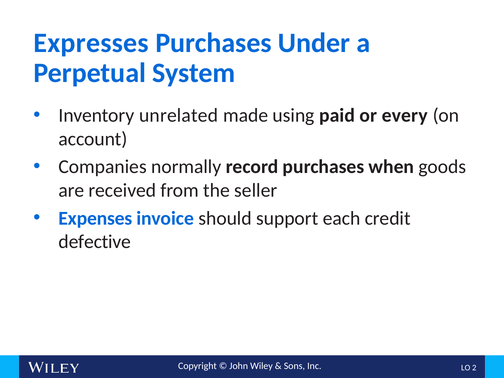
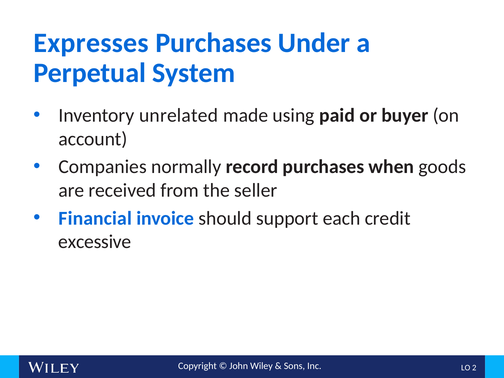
every: every -> buyer (405, 115)
Expenses: Expenses -> Financial (95, 218)
defective: defective -> excessive (95, 242)
